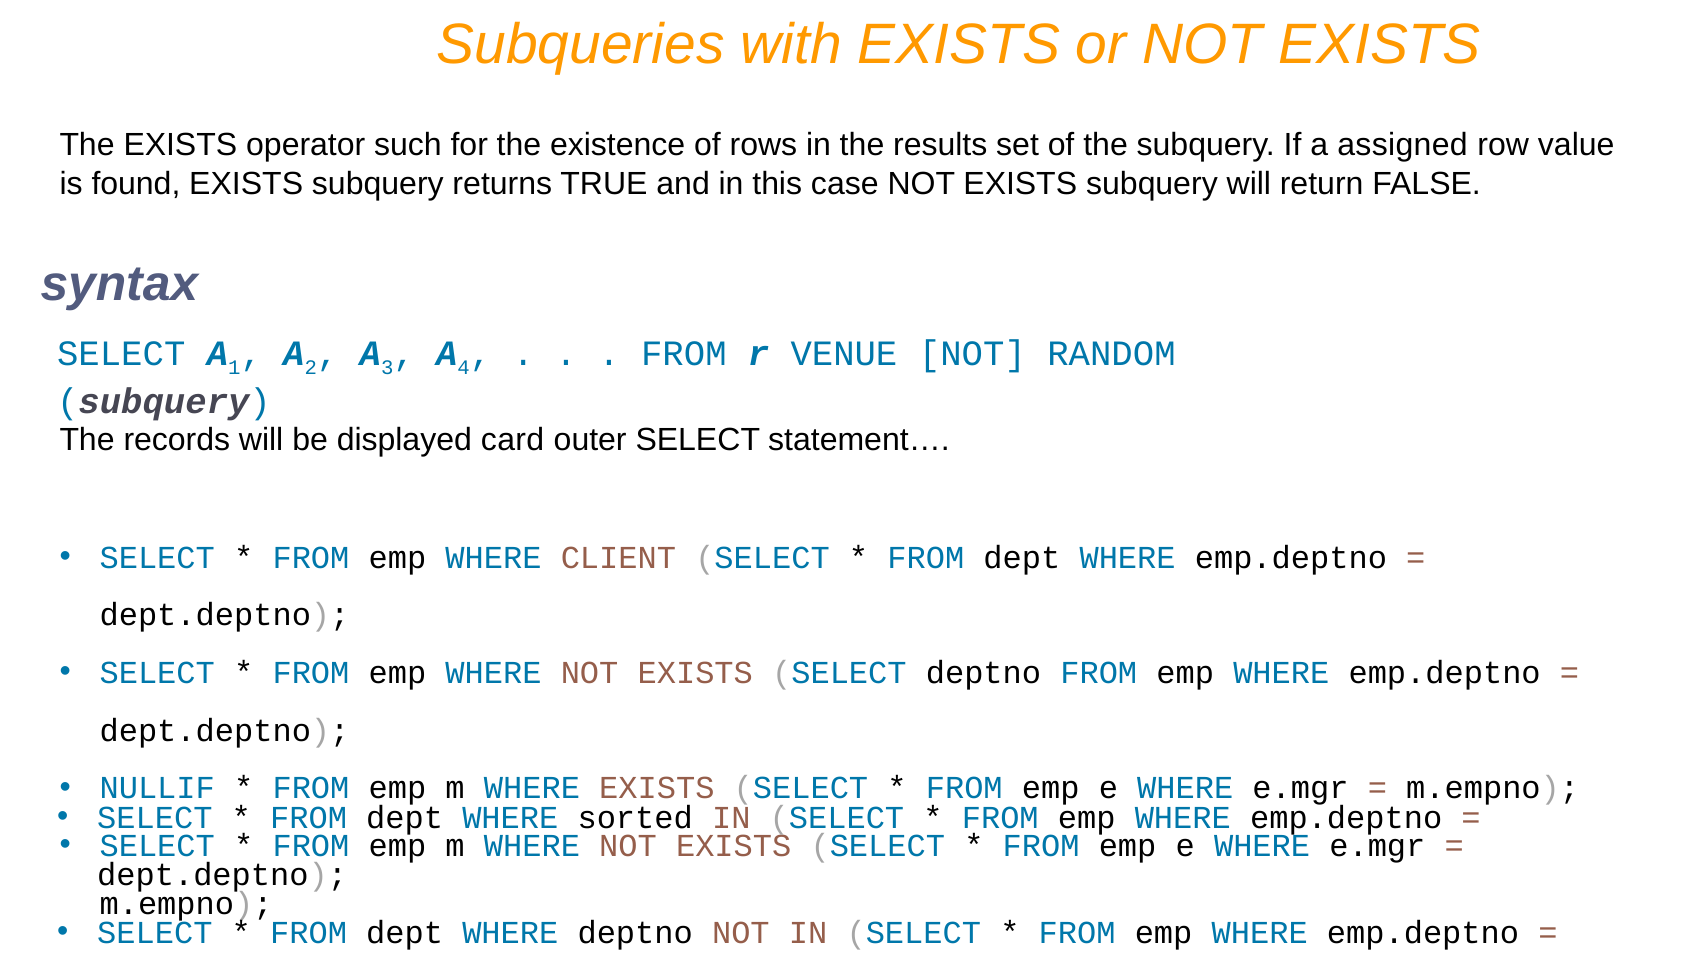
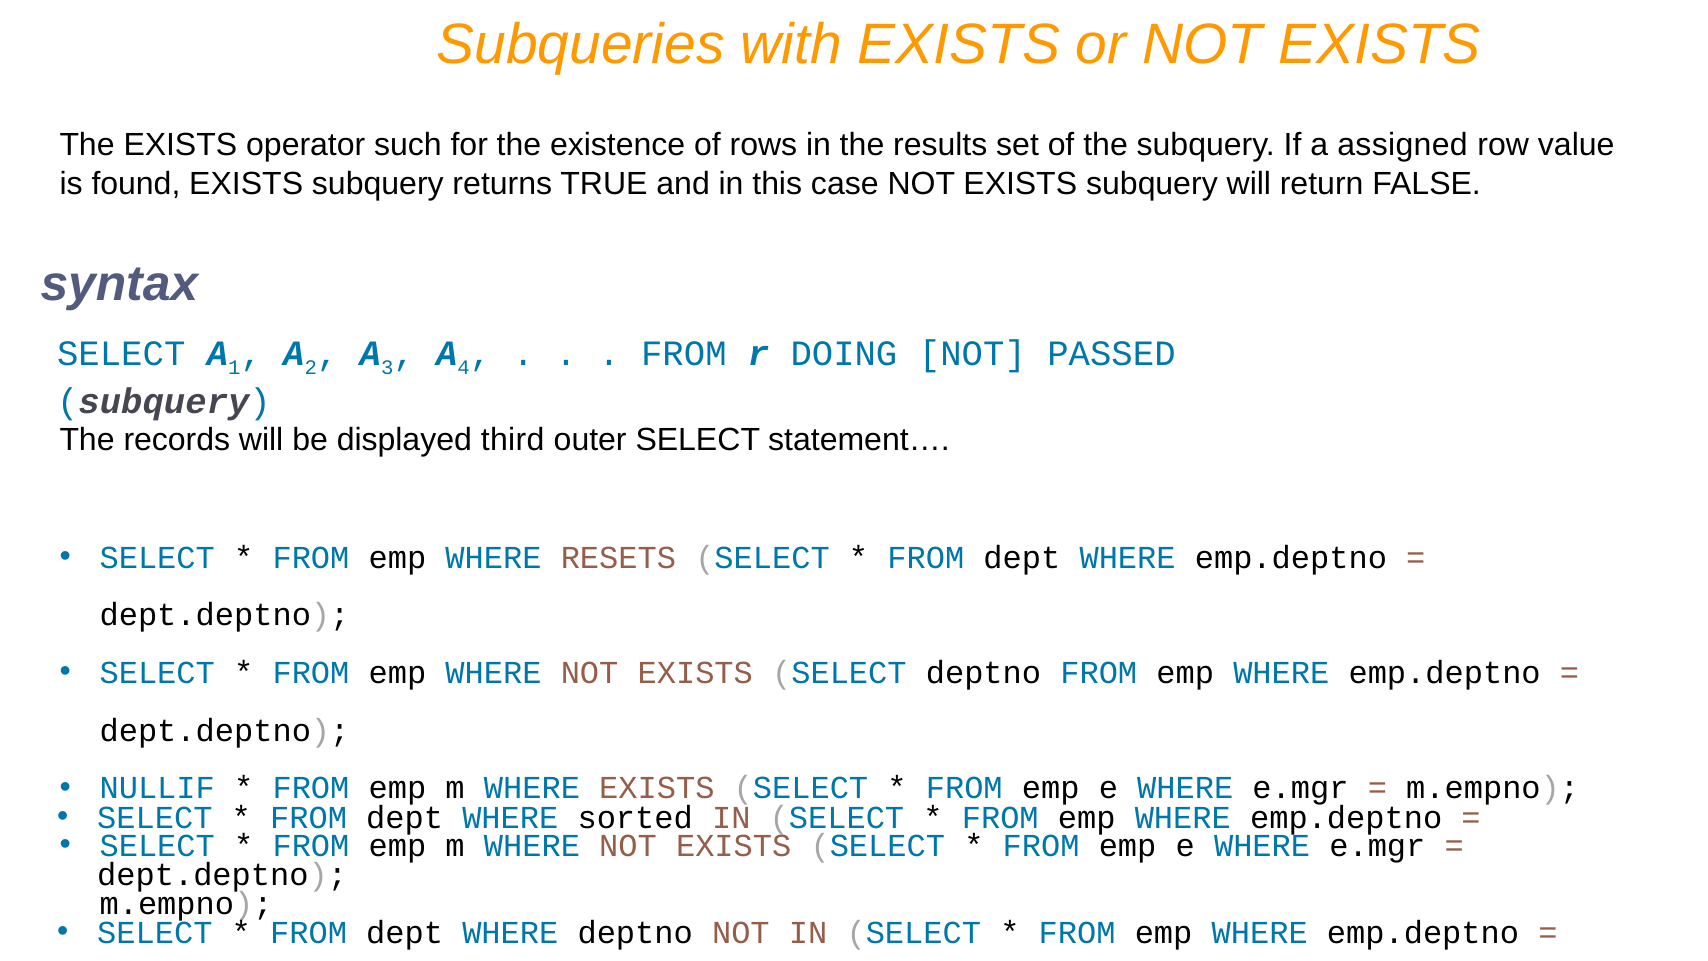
VENUE: VENUE -> DOING (844, 354)
RANDOM: RANDOM -> PASSED (1111, 354)
card: card -> third (513, 440)
CLIENT: CLIENT -> RESETS (618, 558)
